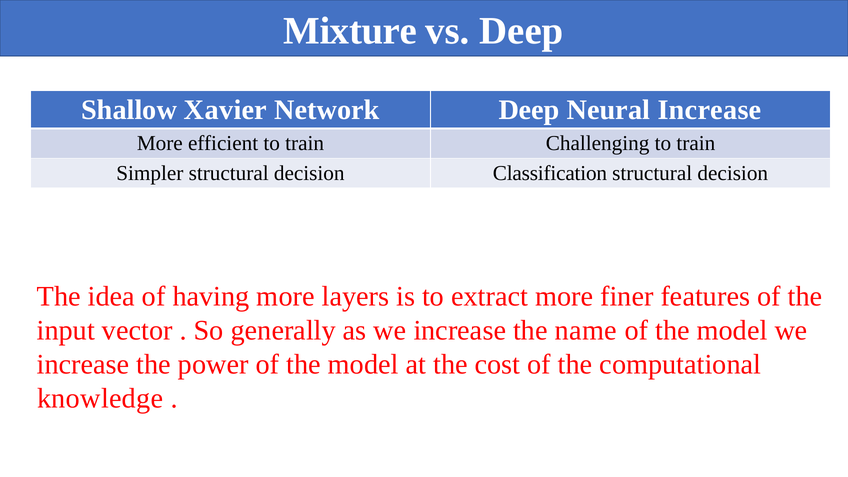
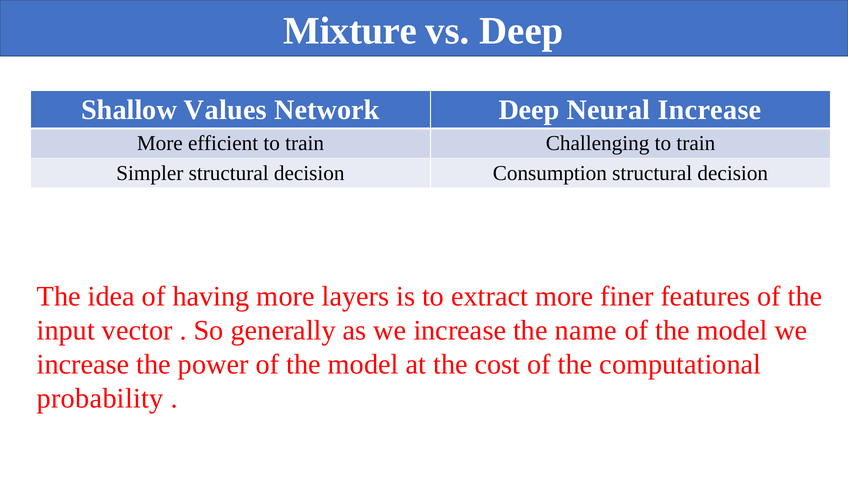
Xavier: Xavier -> Values (225, 110)
Classification: Classification -> Consumption (550, 173)
knowledge: knowledge -> probability (100, 398)
